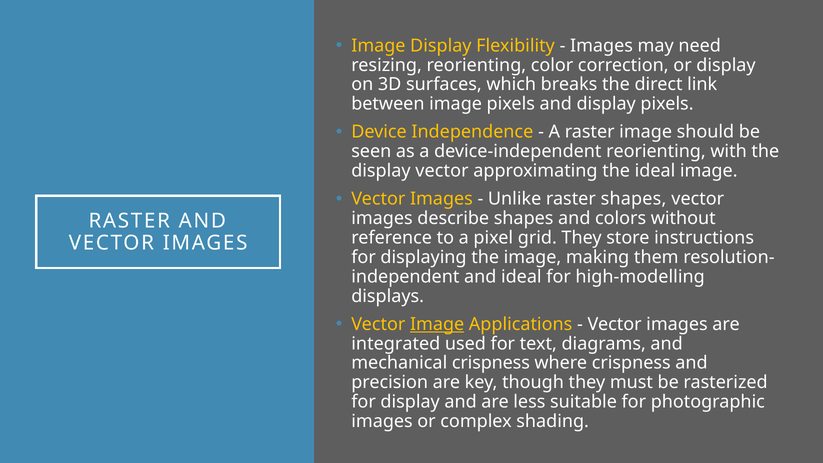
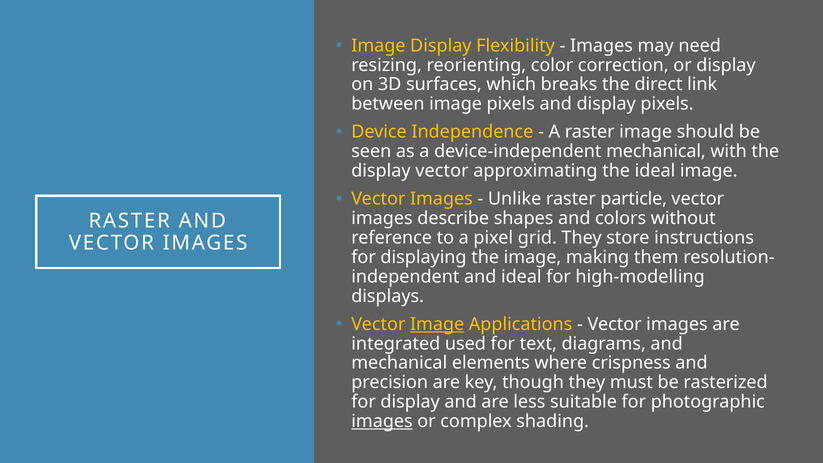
device-independent reorienting: reorienting -> mechanical (656, 151)
raster shapes: shapes -> particle (634, 199)
mechanical crispness: crispness -> elements (491, 363)
images underline: none -> present (382, 421)
